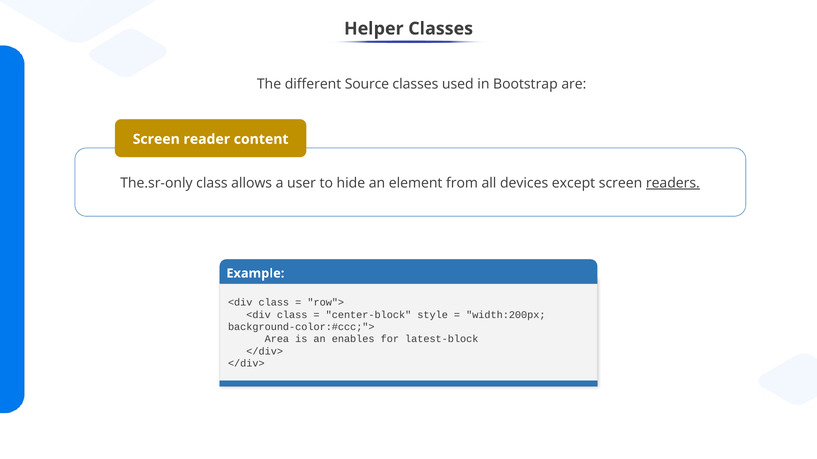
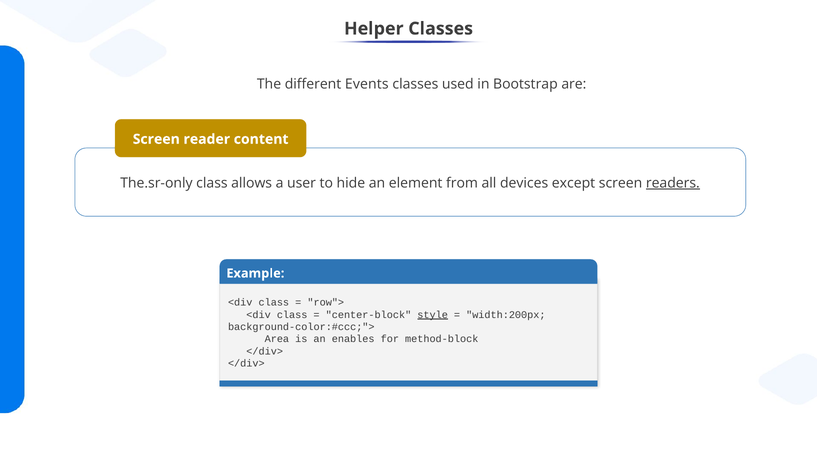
Source: Source -> Events (367, 84)
style underline: none -> present (433, 315)
latest-block: latest-block -> method-block (442, 340)
